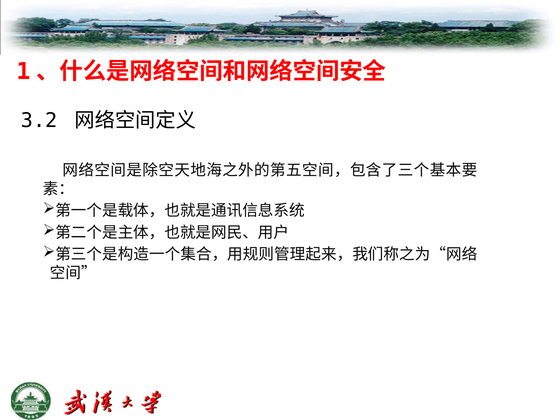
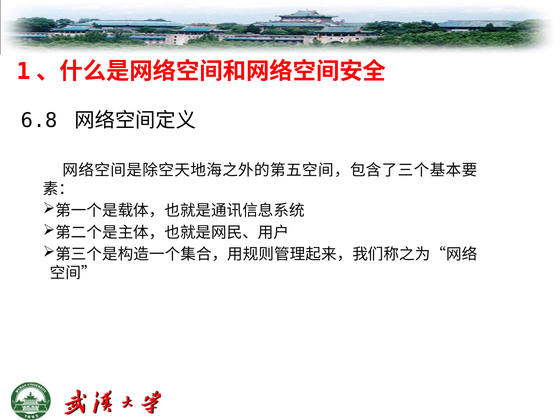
3.2: 3.2 -> 6.8 (39, 120)
